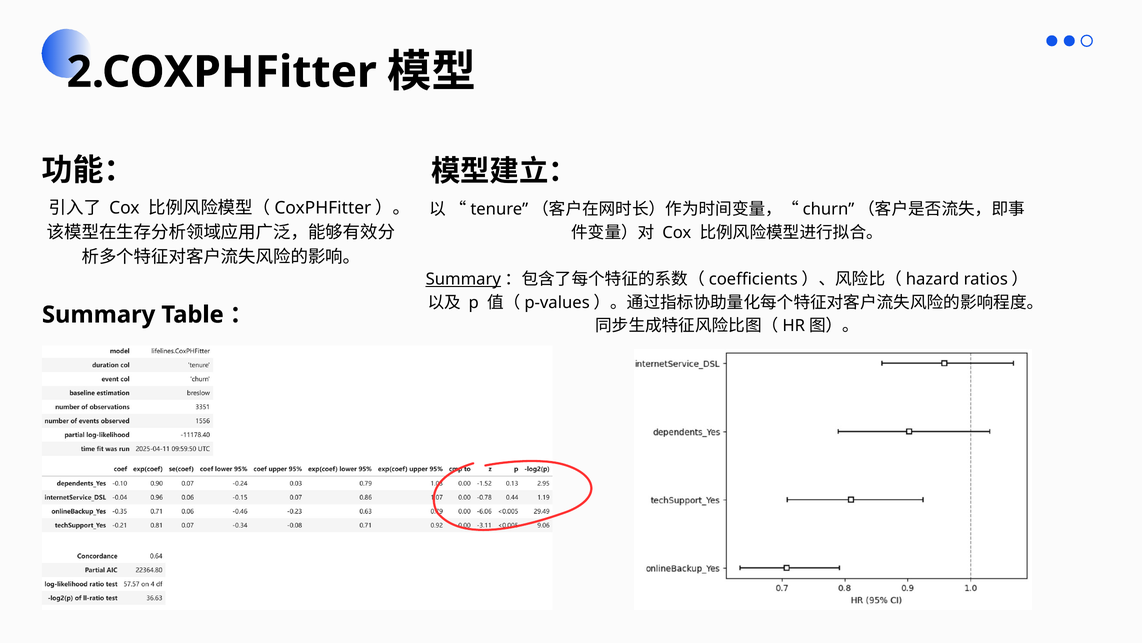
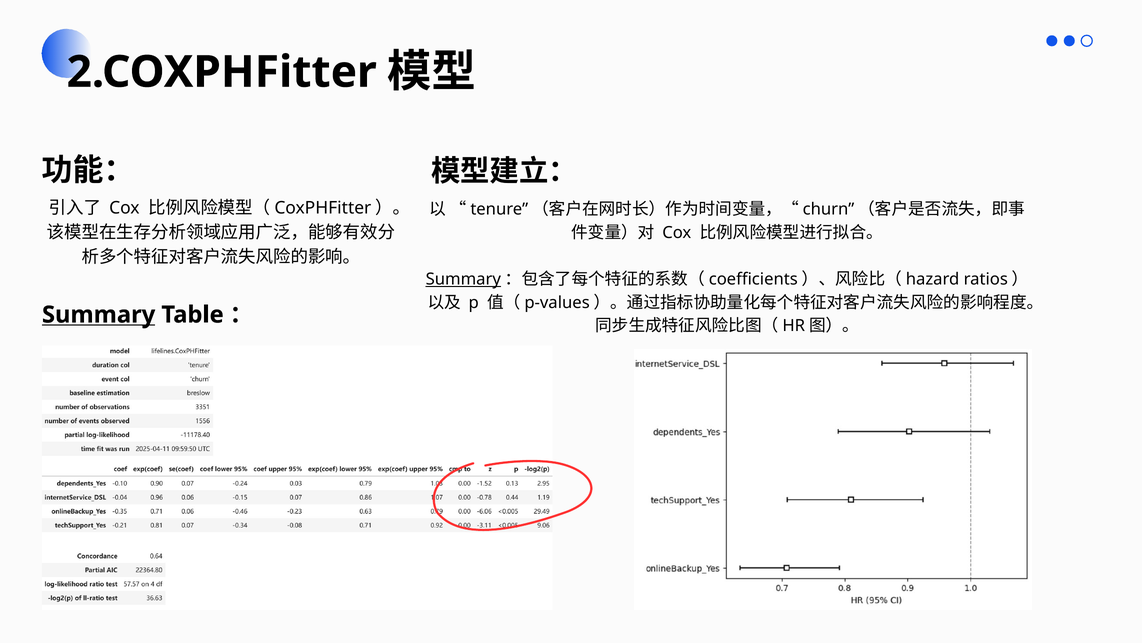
Summary underline: none -> present (99, 314)
